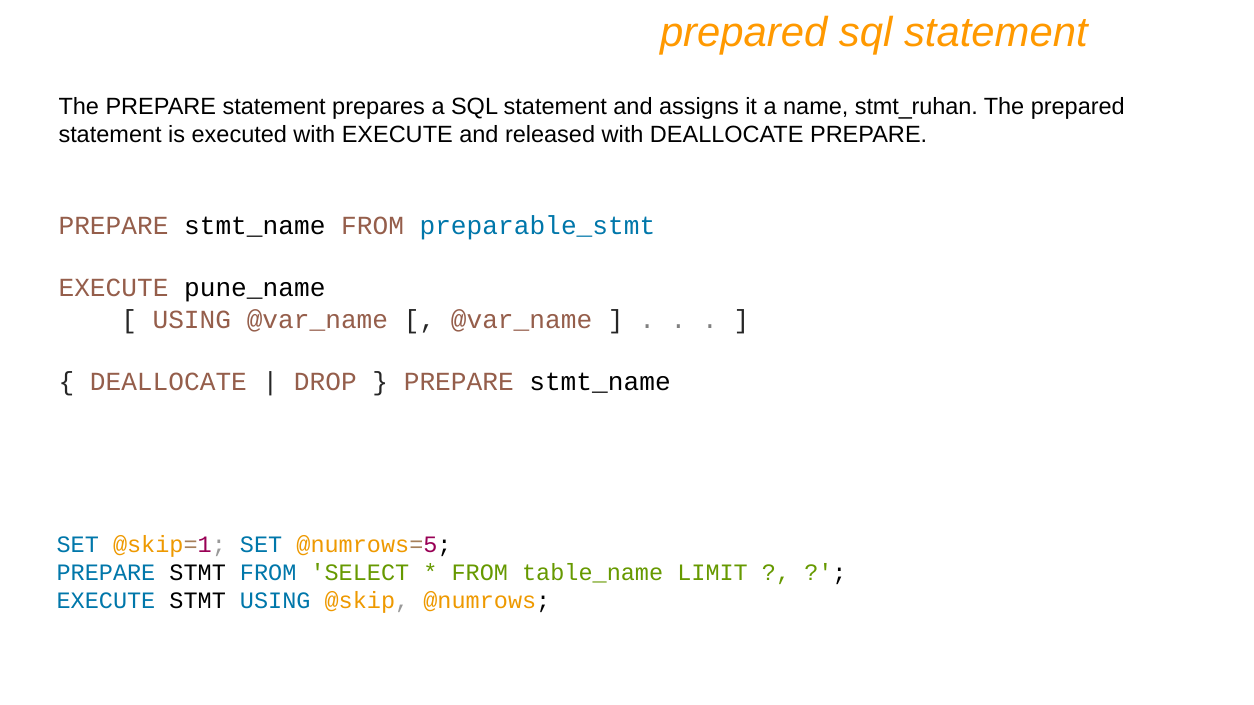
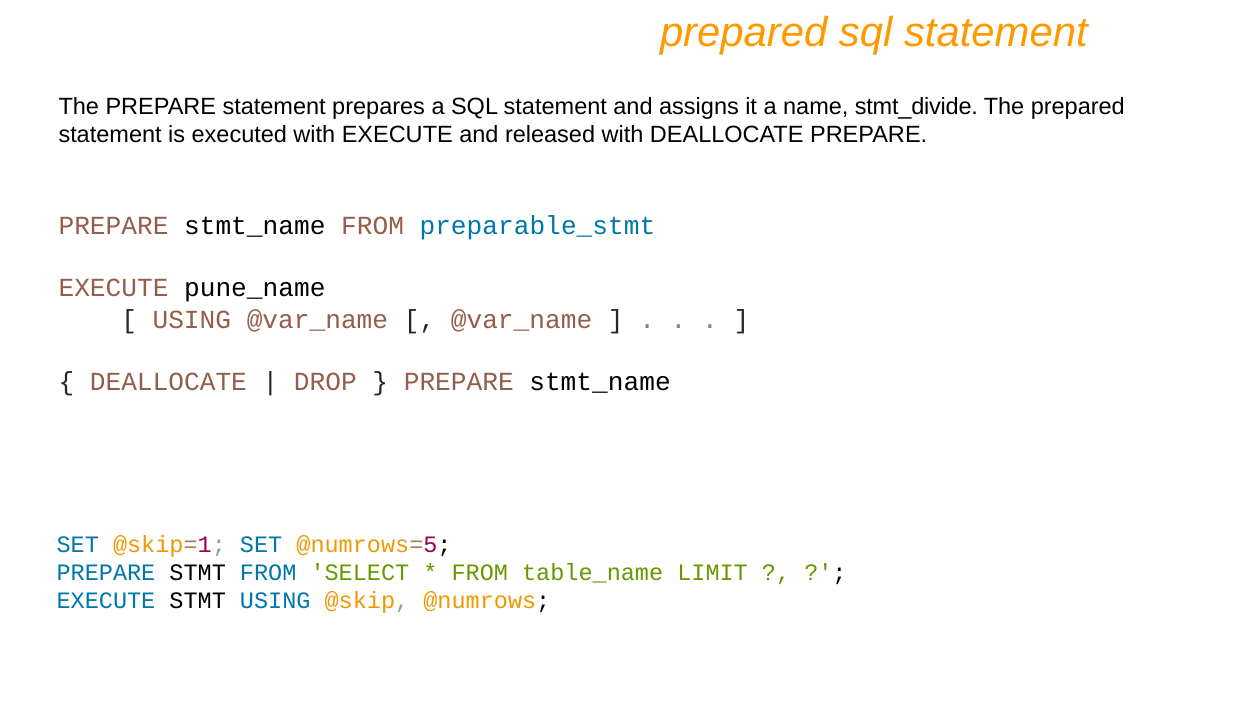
stmt_ruhan: stmt_ruhan -> stmt_divide (916, 107)
